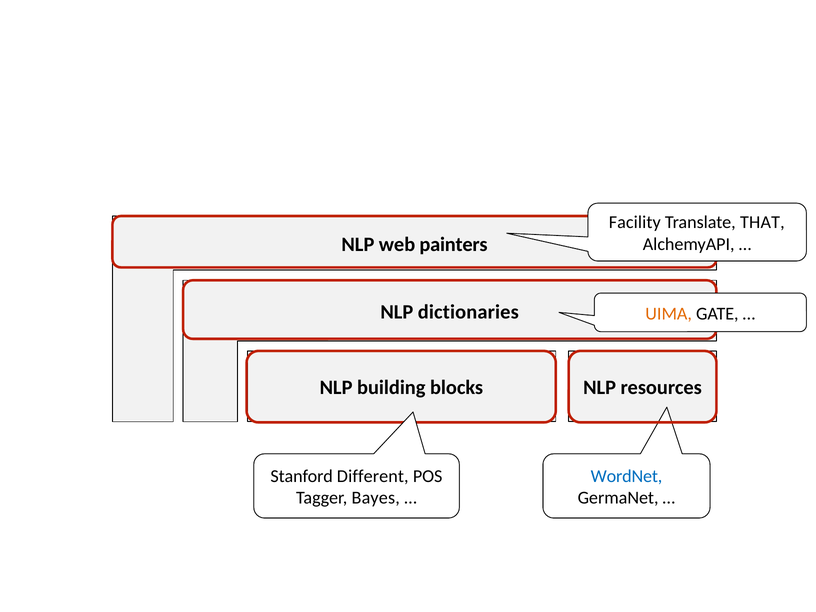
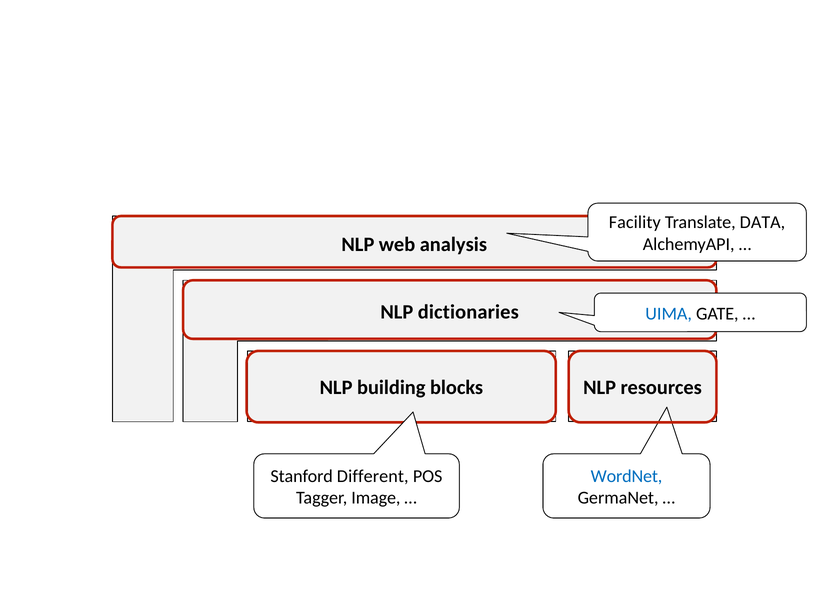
THAT: THAT -> DATA (762, 222)
painters: painters -> analysis (453, 244)
UIMA colour: orange -> blue (669, 314)
Bayes: Bayes -> Image (376, 498)
